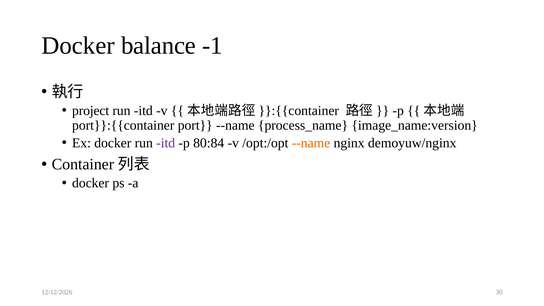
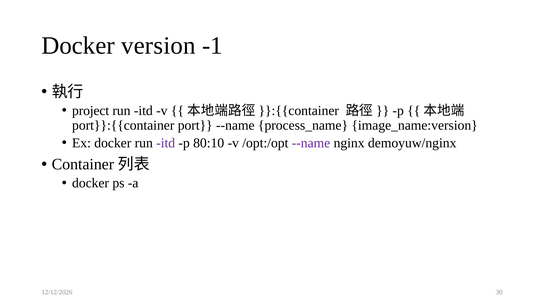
balance: balance -> version (158, 46)
80:84: 80:84 -> 80:10 (209, 143)
--name colour: orange -> purple (311, 143)
